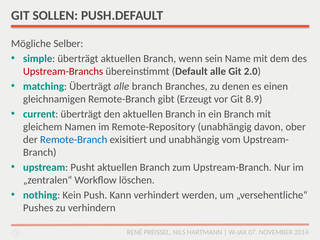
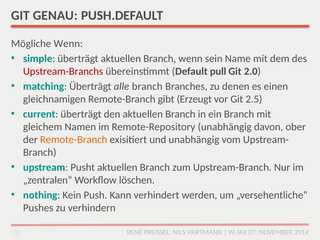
SOLLEN: SOLLEN -> GENAU (55, 15)
Mögliche Selber: Selber -> Wenn (68, 44)
Default alle: alle -> pull (218, 71)
8.9: 8.9 -> 2.5 (254, 99)
Remote-Branch colour: blue -> orange (74, 140)
